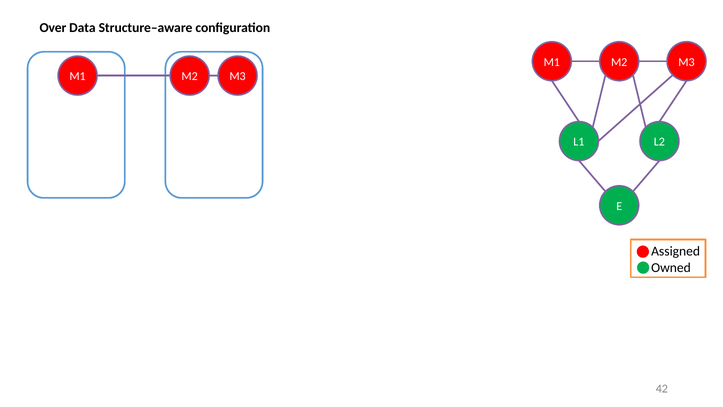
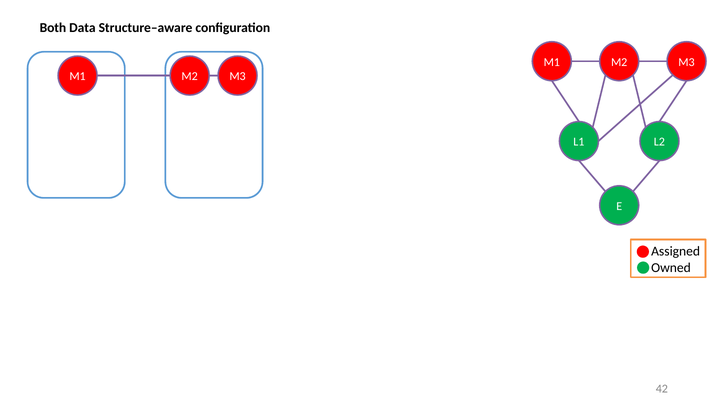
Over: Over -> Both (53, 28)
